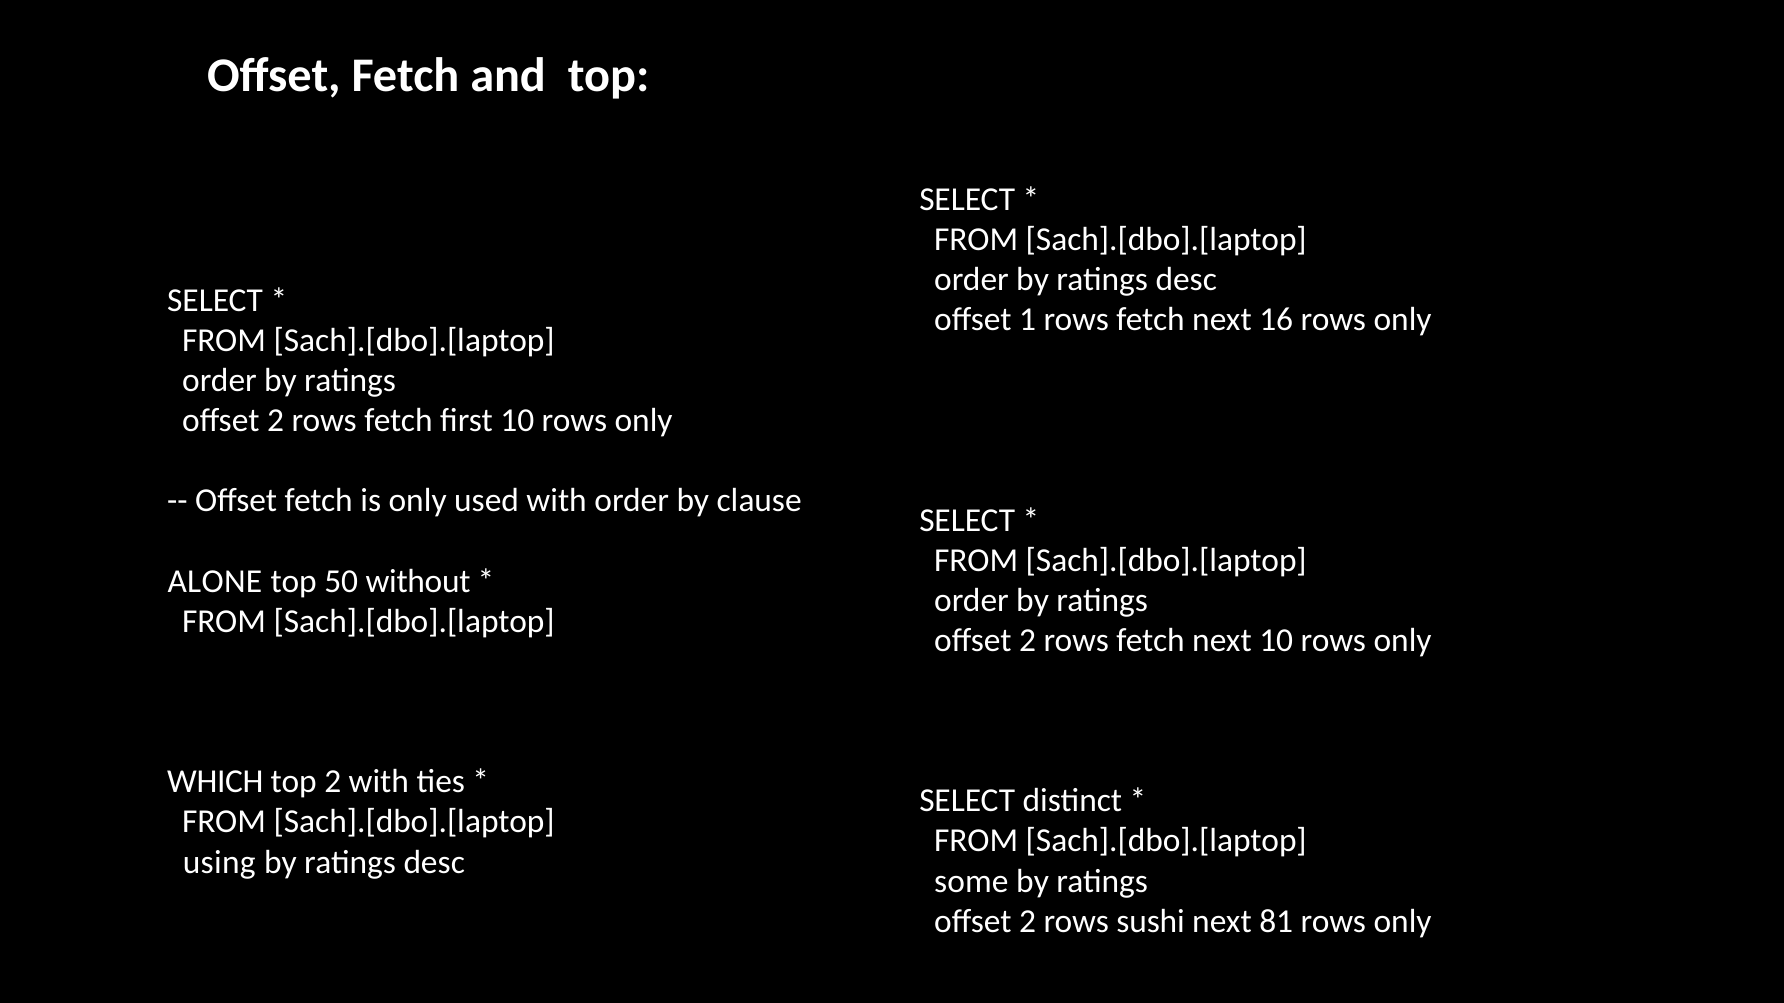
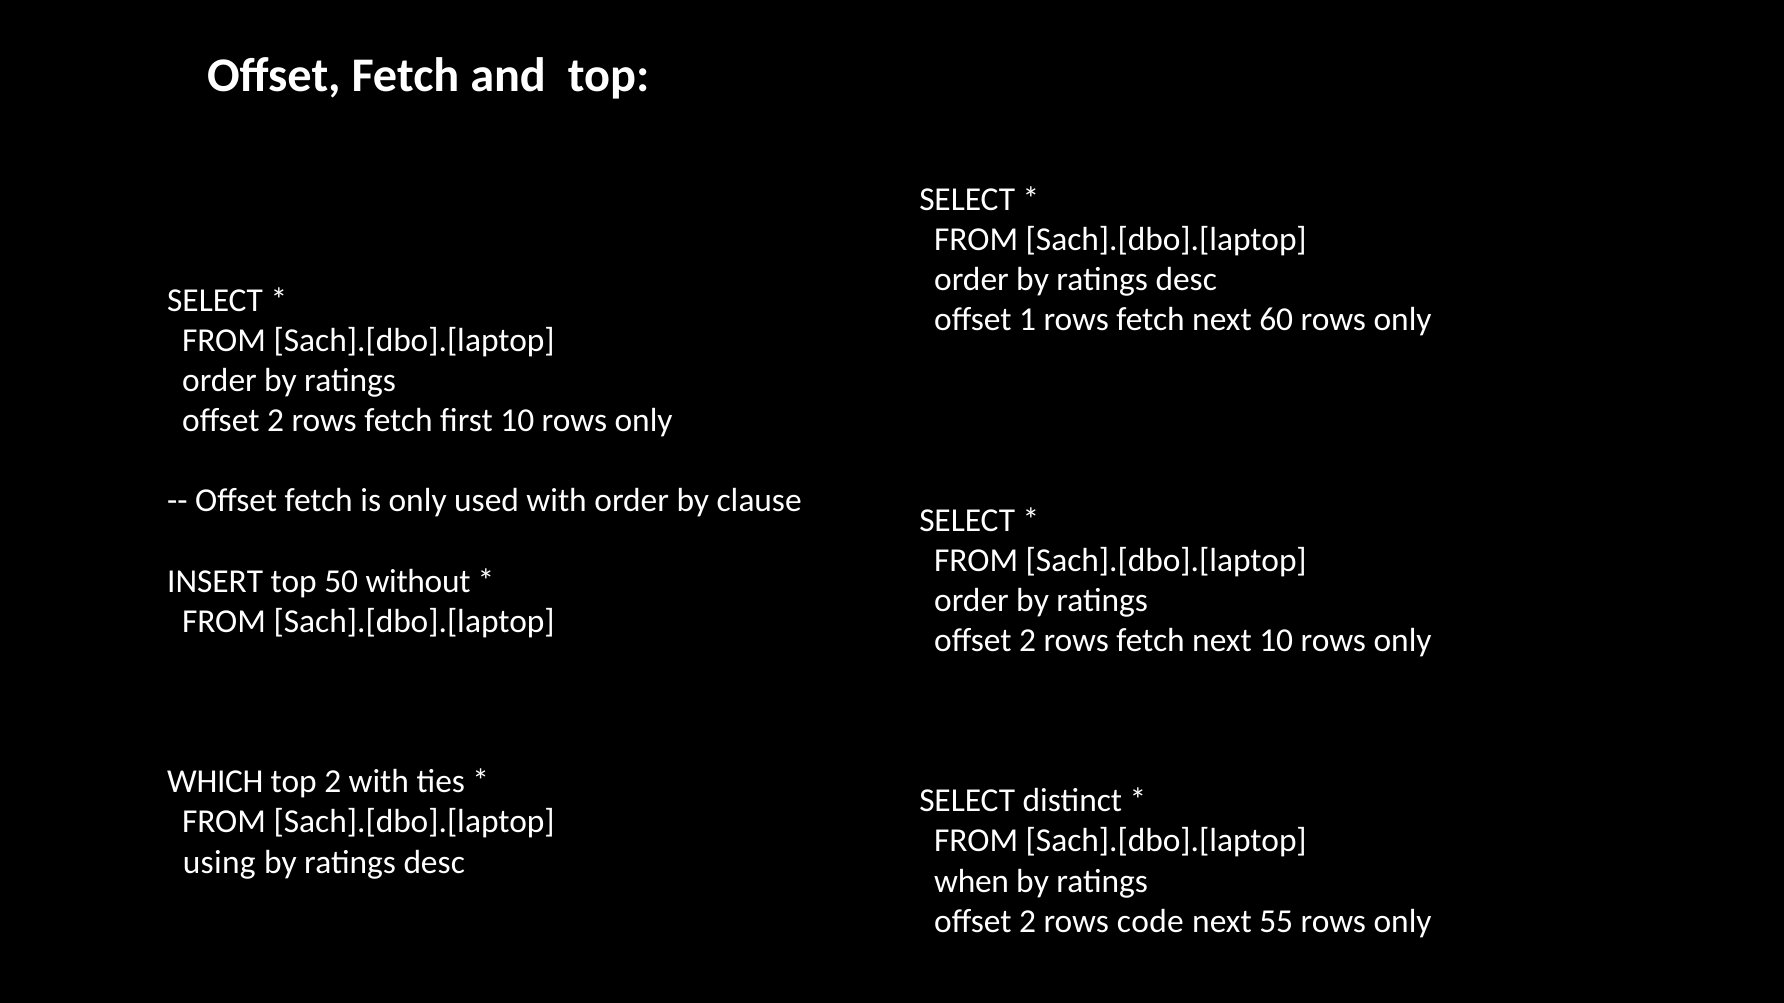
16: 16 -> 60 (1276, 320)
ALONE: ALONE -> INSERT (215, 581)
some: some -> when (972, 882)
sushi: sushi -> code (1150, 922)
81: 81 -> 55 (1276, 922)
